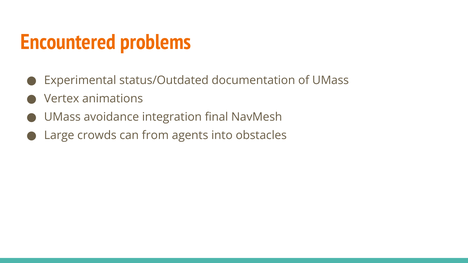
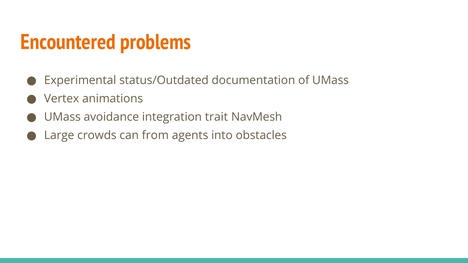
final: final -> trait (216, 117)
